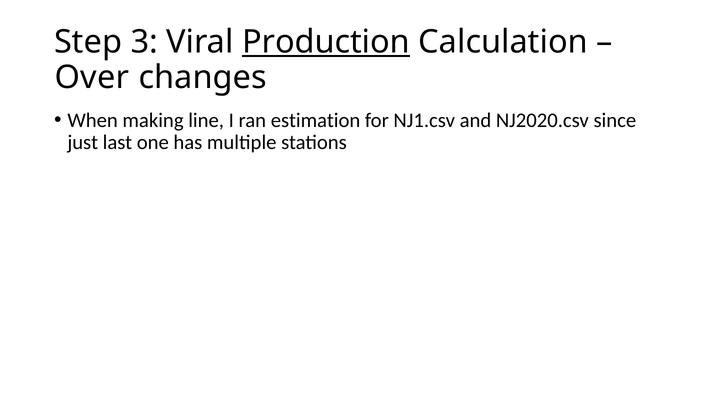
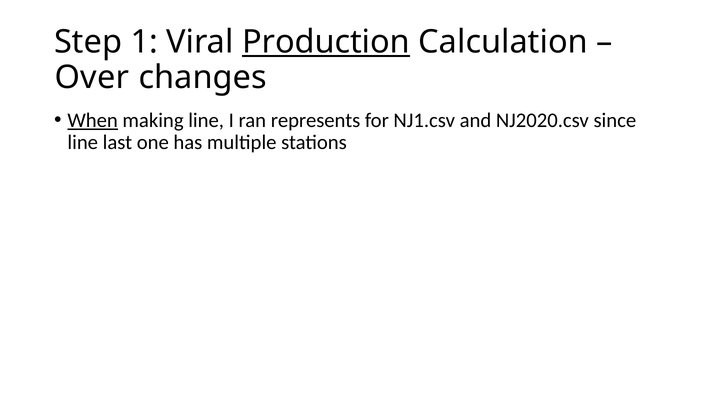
3: 3 -> 1 (144, 42)
When underline: none -> present (93, 120)
estimation: estimation -> represents (316, 120)
just: just -> line (83, 142)
